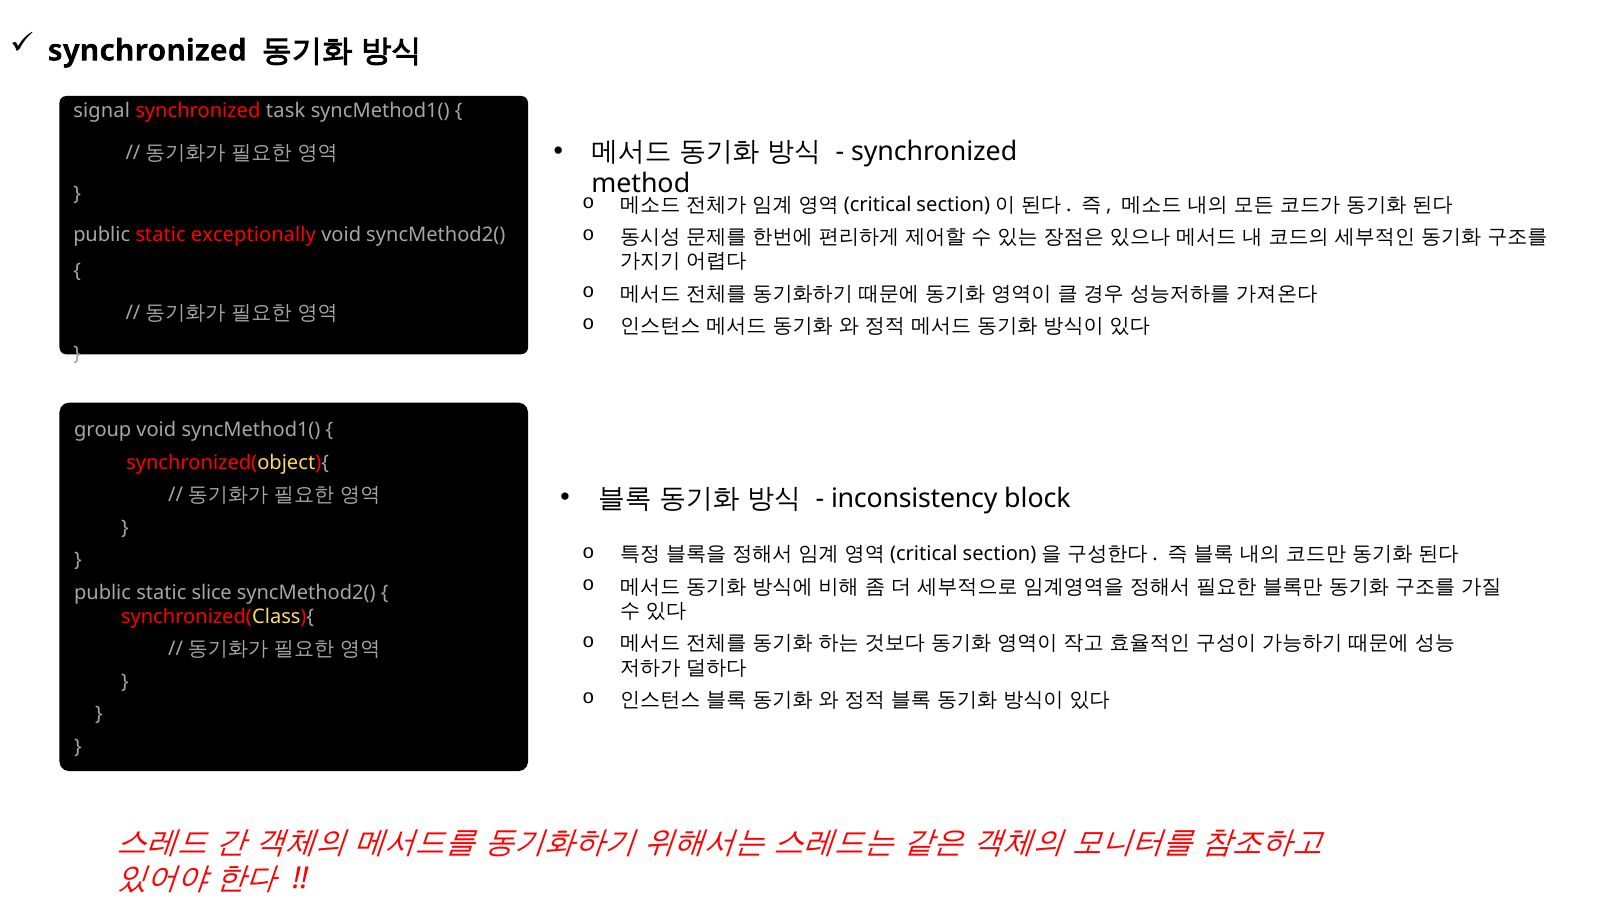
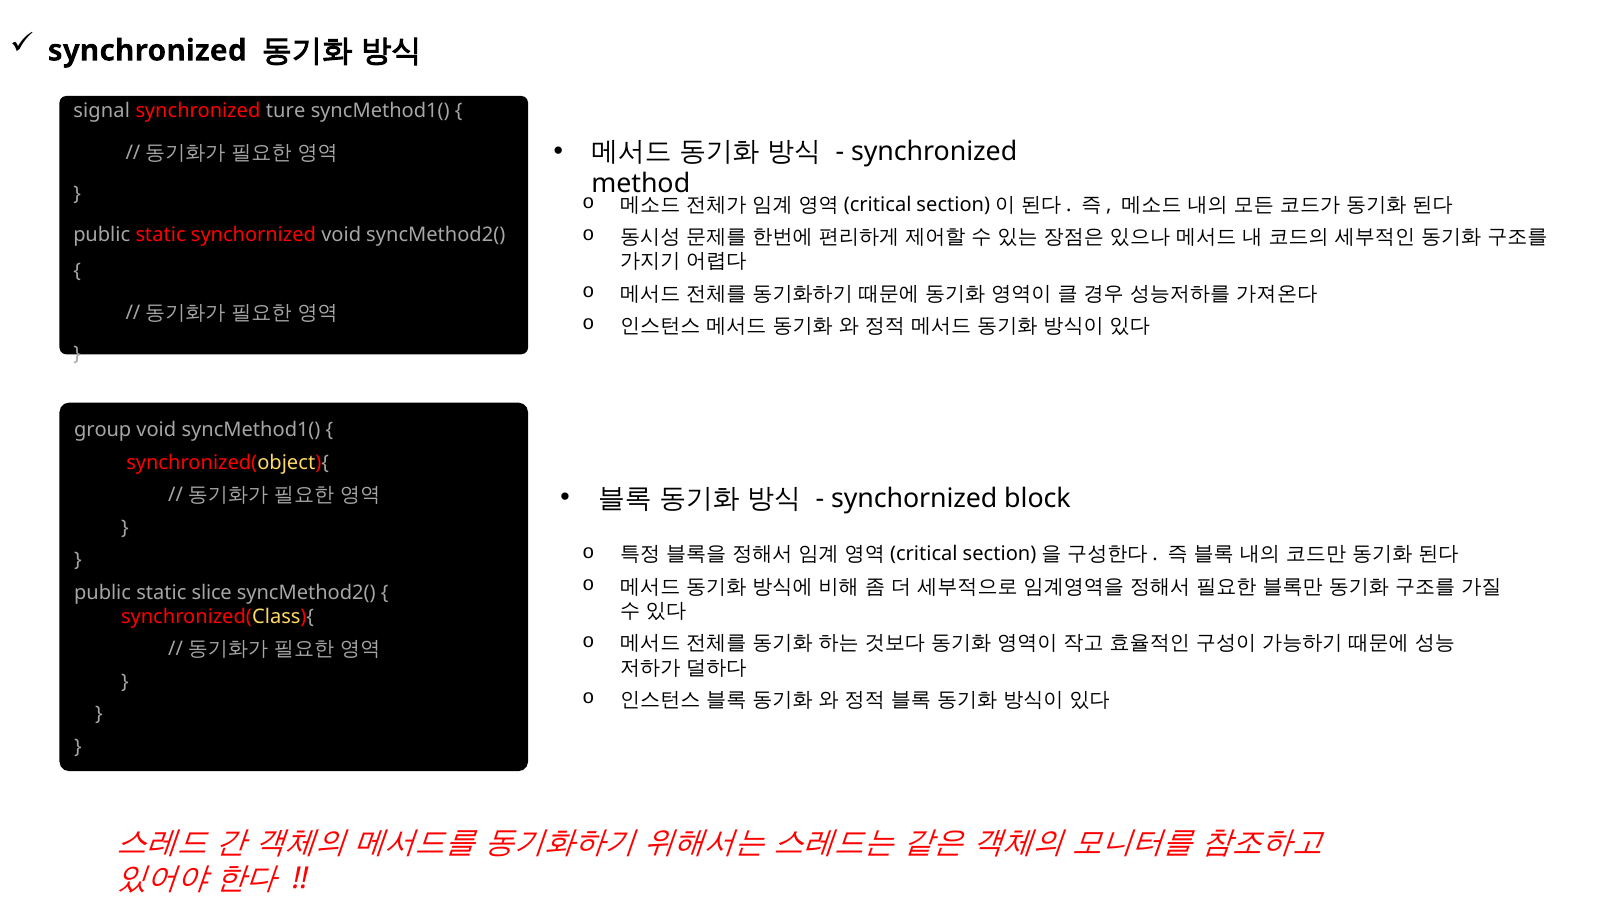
task: task -> ture (286, 111)
static exceptionally: exceptionally -> synchornized (253, 235)
inconsistency: inconsistency -> synchornized (914, 498)
